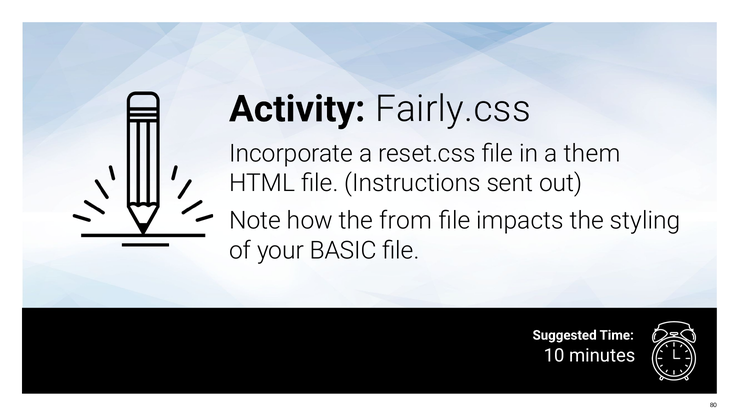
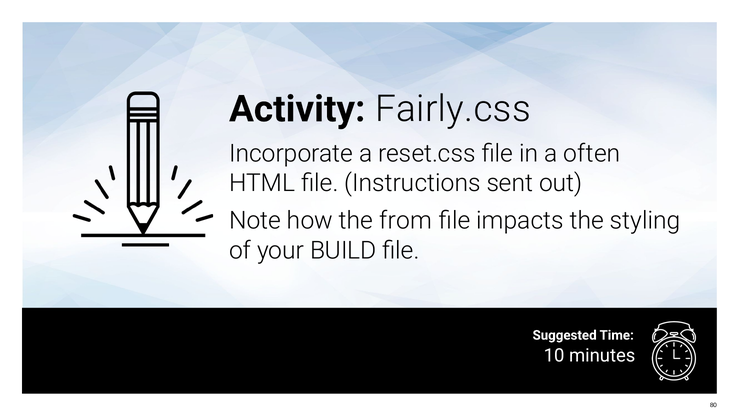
them: them -> often (592, 153)
BASIC: BASIC -> BUILD (343, 250)
